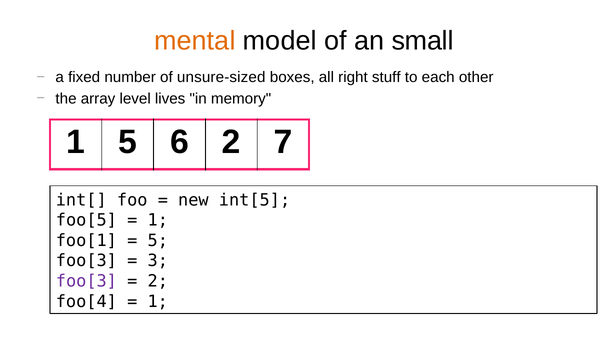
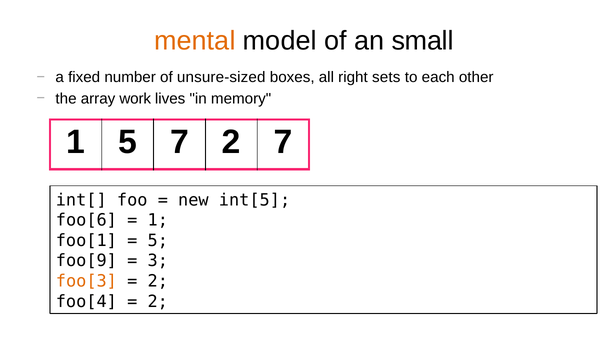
stuff: stuff -> sets (386, 77)
level: level -> work (135, 99)
5 6: 6 -> 7 (180, 142)
foo[5: foo[5 -> foo[6 (86, 220)
foo[3: foo[3 -> foo[9 (86, 261)
foo[3 colour: purple -> orange (86, 281)
1: 1 -> 2 (158, 301)
